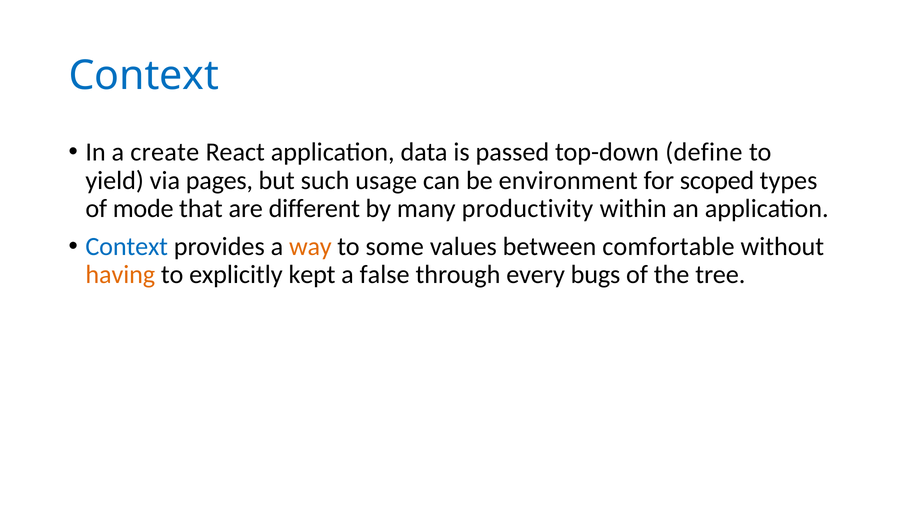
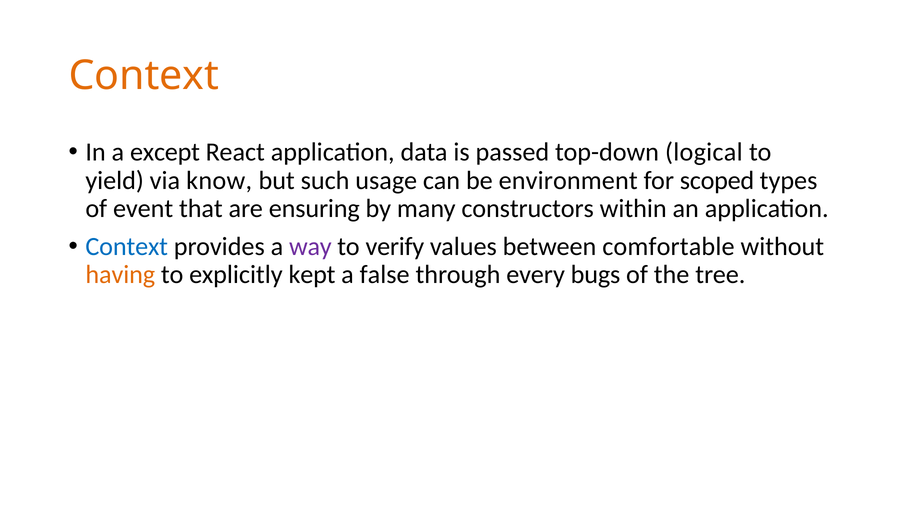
Context colour: blue -> orange (144, 76)
create: create -> except (165, 152)
define: define -> logical (704, 152)
pages: pages -> know (219, 180)
mode: mode -> event (143, 209)
different: different -> ensuring (314, 209)
productivity: productivity -> constructors (528, 209)
way colour: orange -> purple (310, 246)
some: some -> verify (395, 246)
